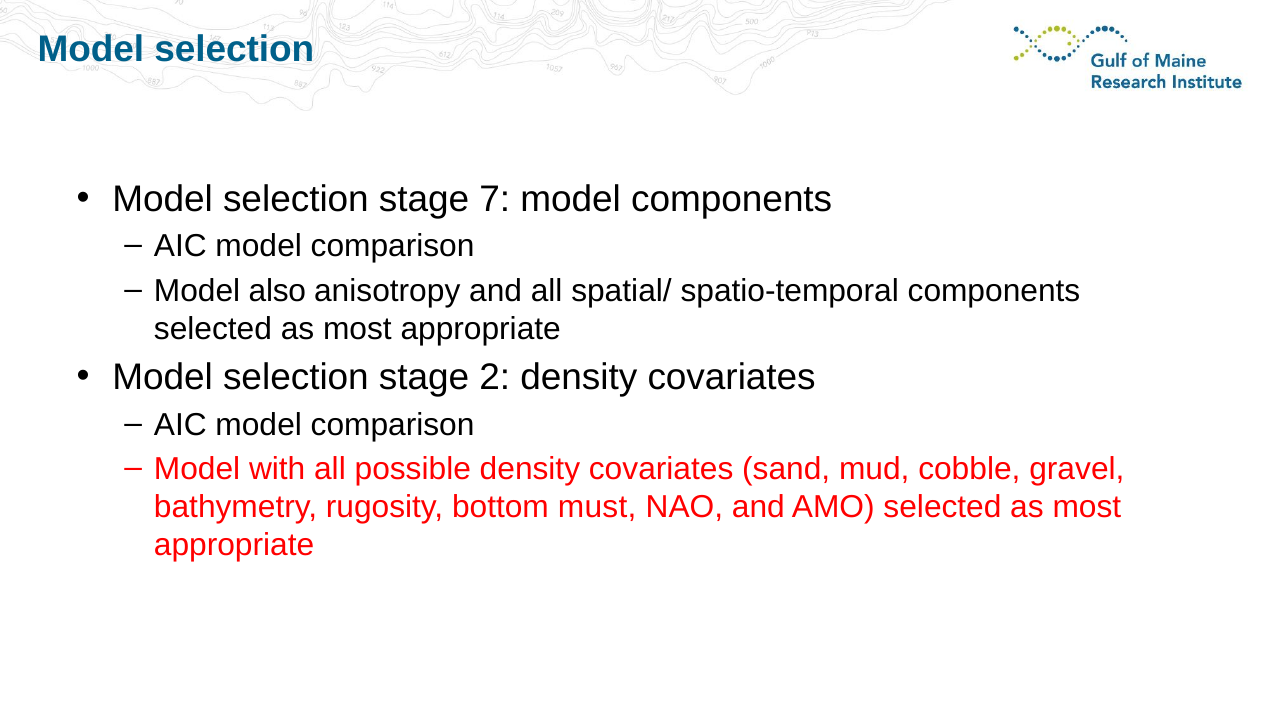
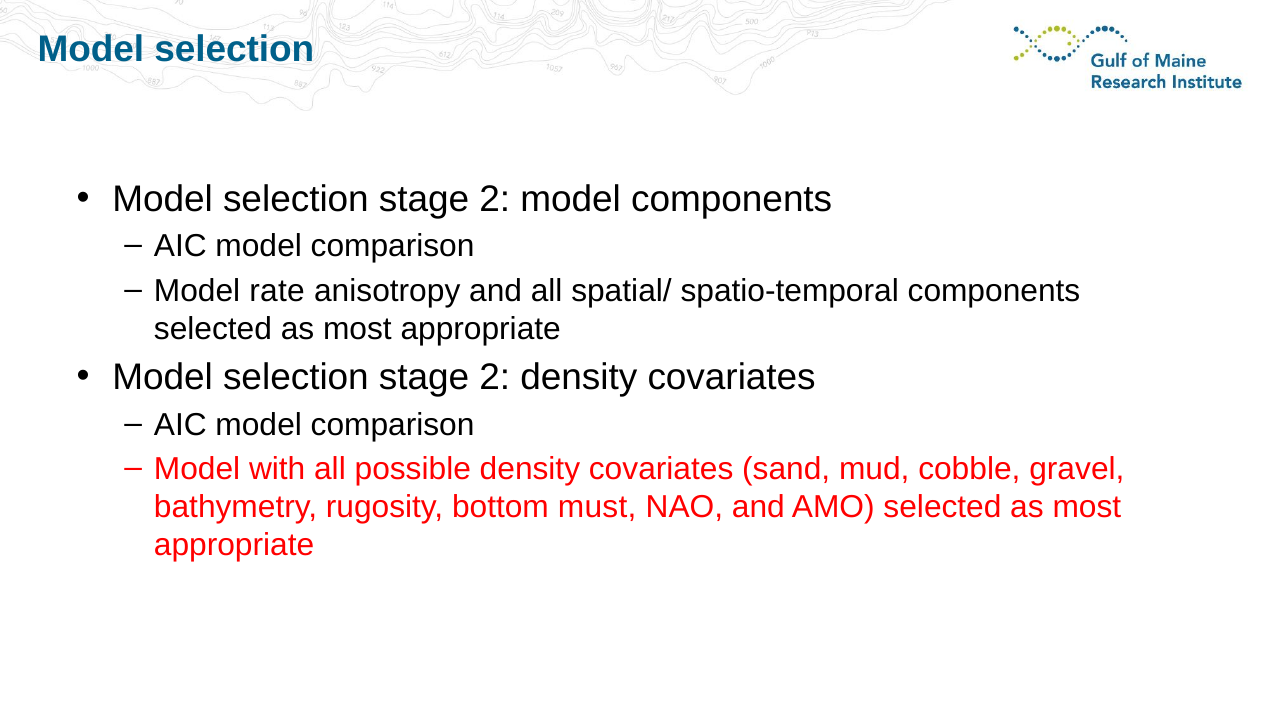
7: 7 -> 2 (495, 199)
also: also -> rate (277, 291)
